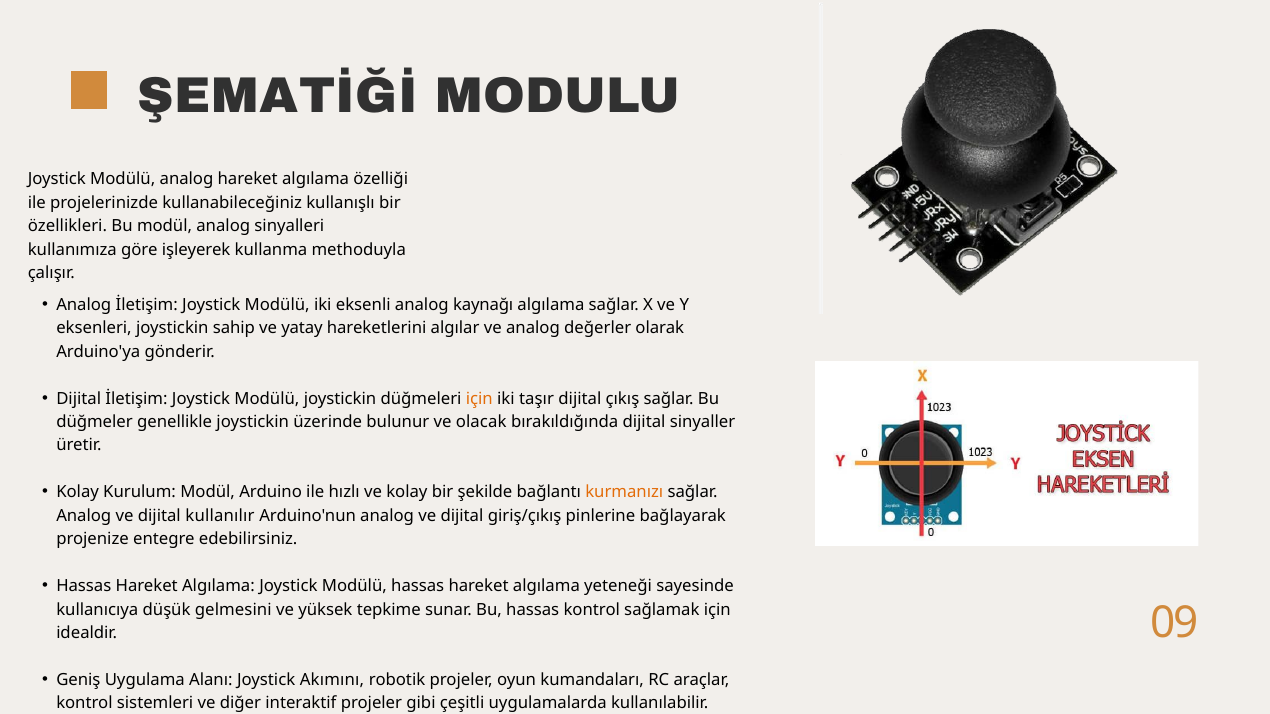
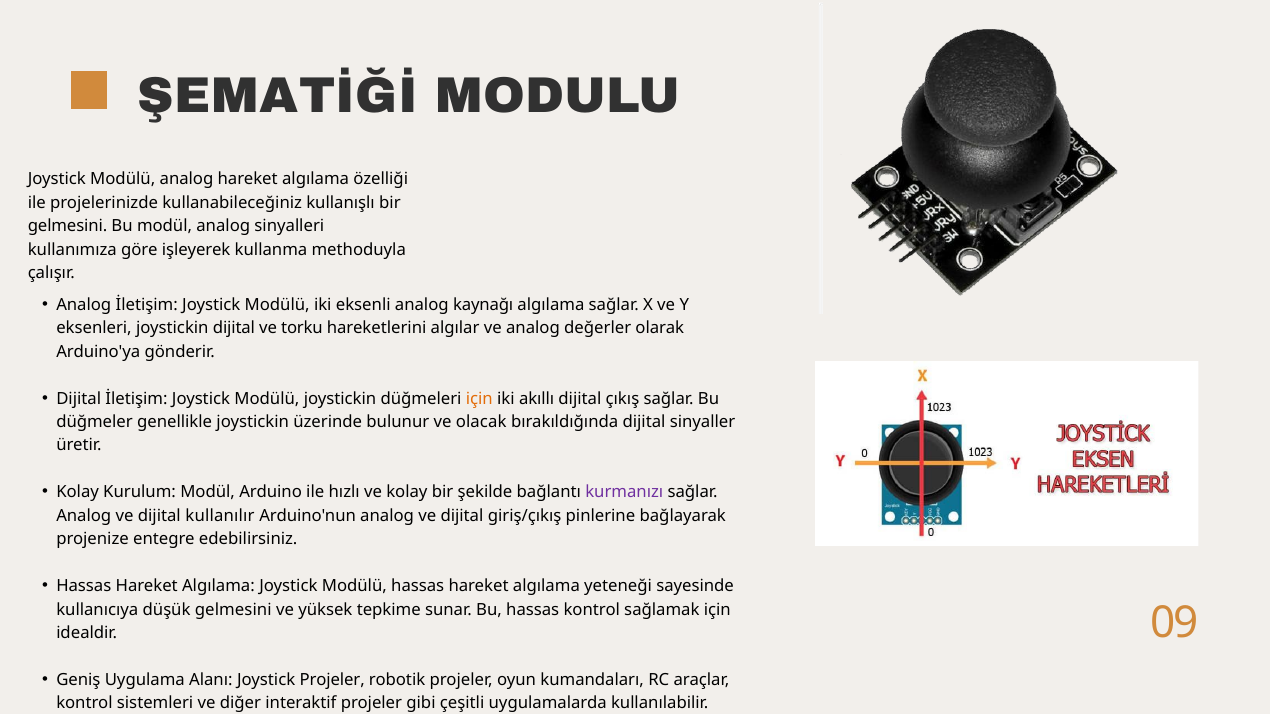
özellikleri: özellikleri -> gelmesini (68, 226)
joystickin sahip: sahip -> dijital (234, 328)
yatay: yatay -> torku (302, 328)
taşır: taşır -> akıllı (537, 399)
kurmanızı colour: orange -> purple (624, 493)
Joystick Akımını: Akımını -> Projeler (332, 680)
